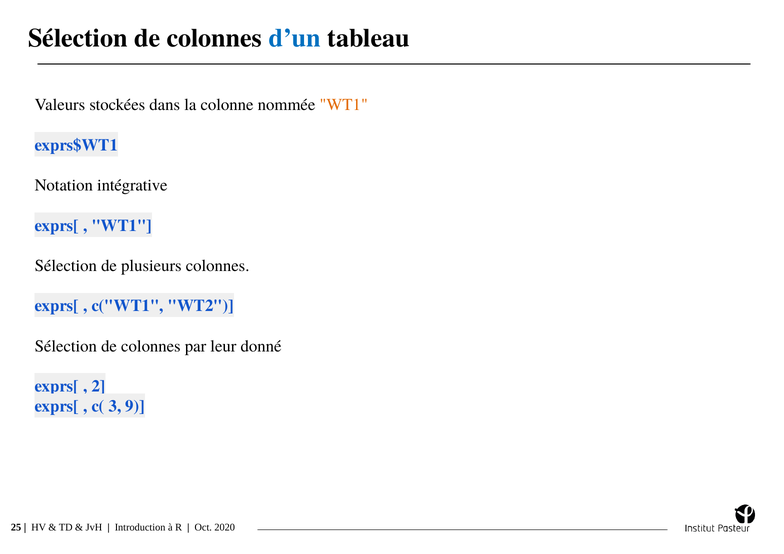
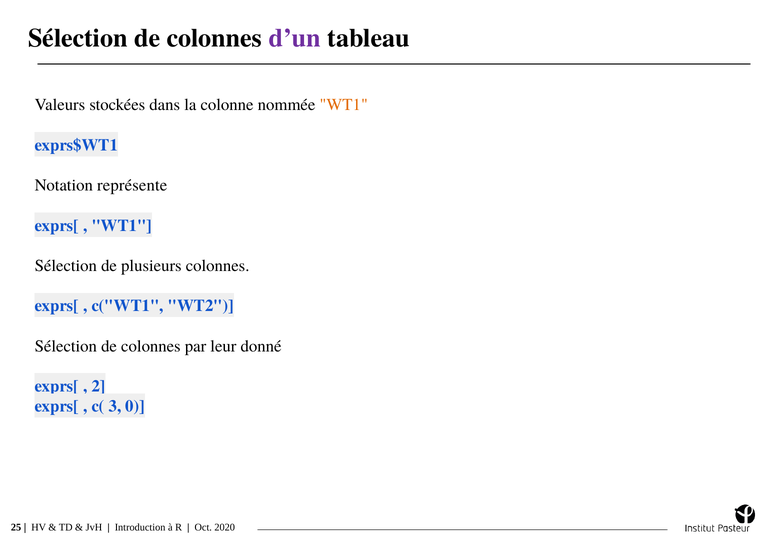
d’un colour: blue -> purple (295, 38)
intégrative: intégrative -> représente (132, 185)
9: 9 -> 0 (135, 407)
